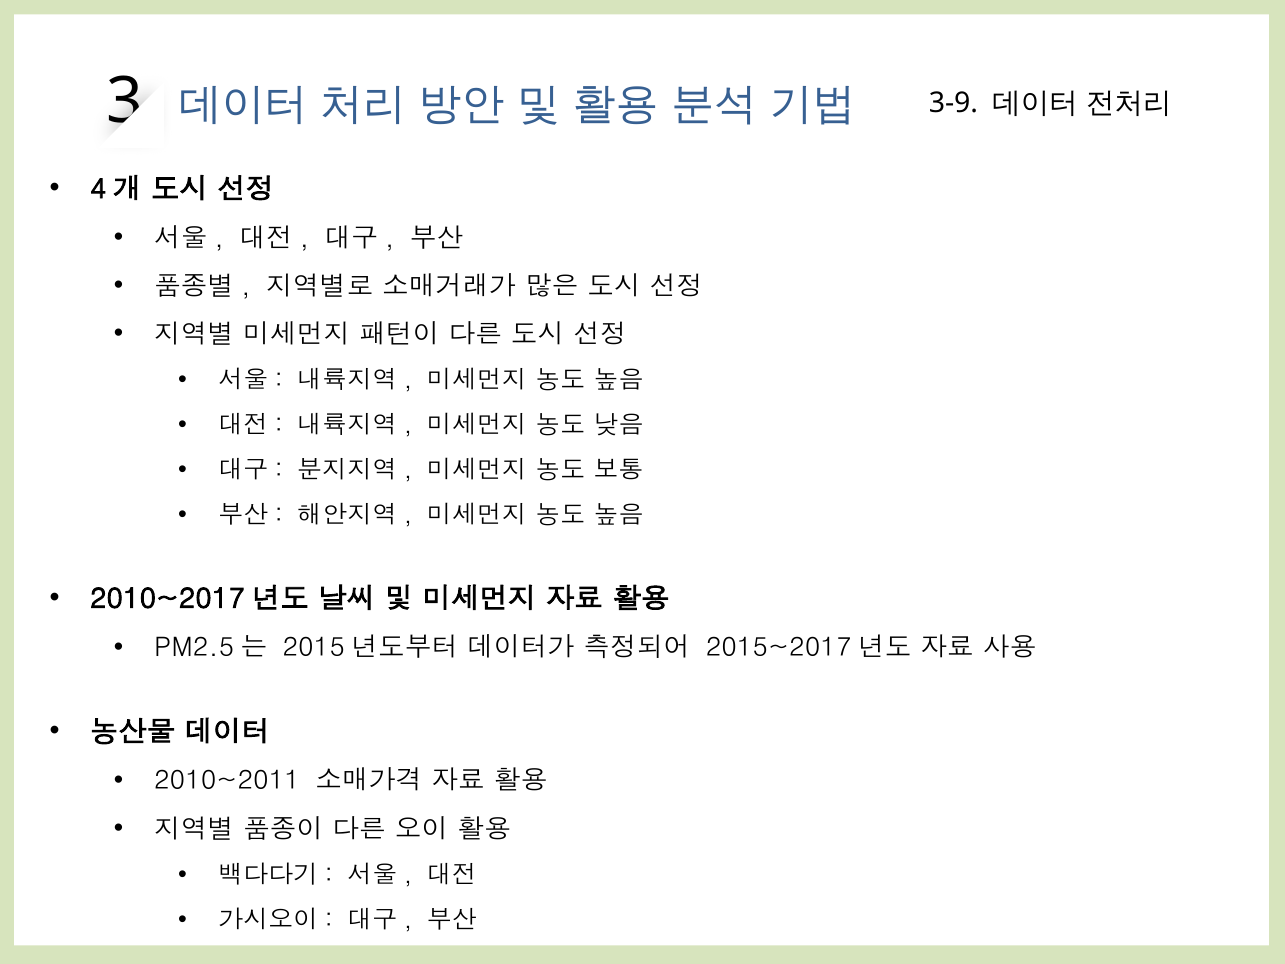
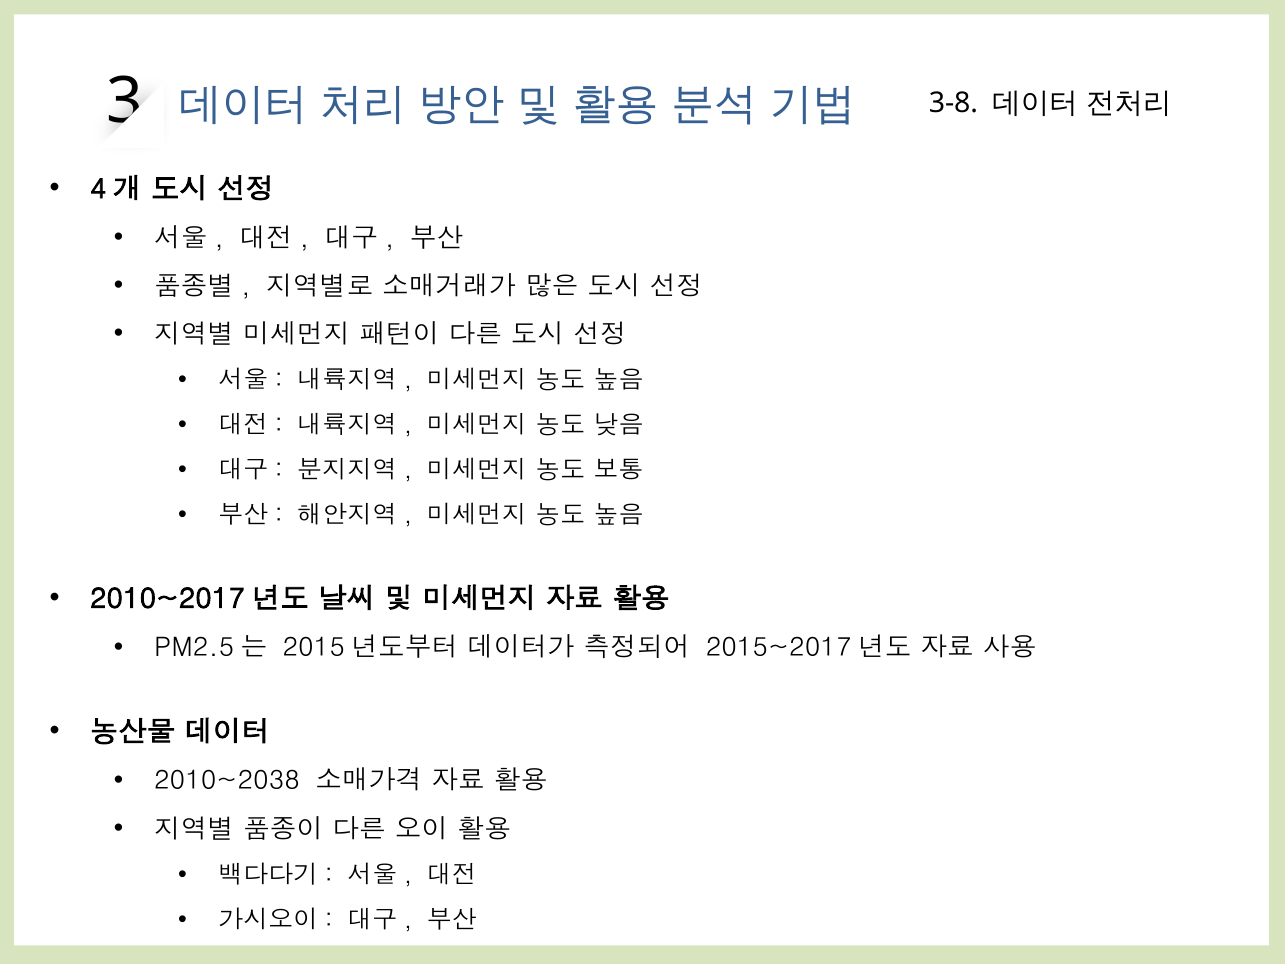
3-9: 3-9 -> 3-8 (954, 103)
2010~2011: 2010~2011 -> 2010~2038 (227, 781)
